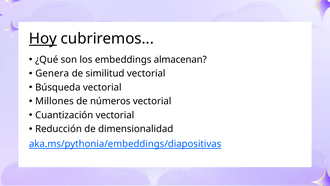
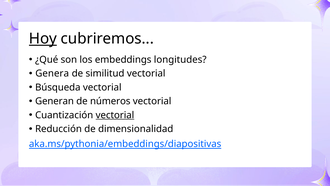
almacenan: almacenan -> longitudes (180, 60)
Millones: Millones -> Generan (54, 101)
vectorial underline: none -> present (115, 115)
